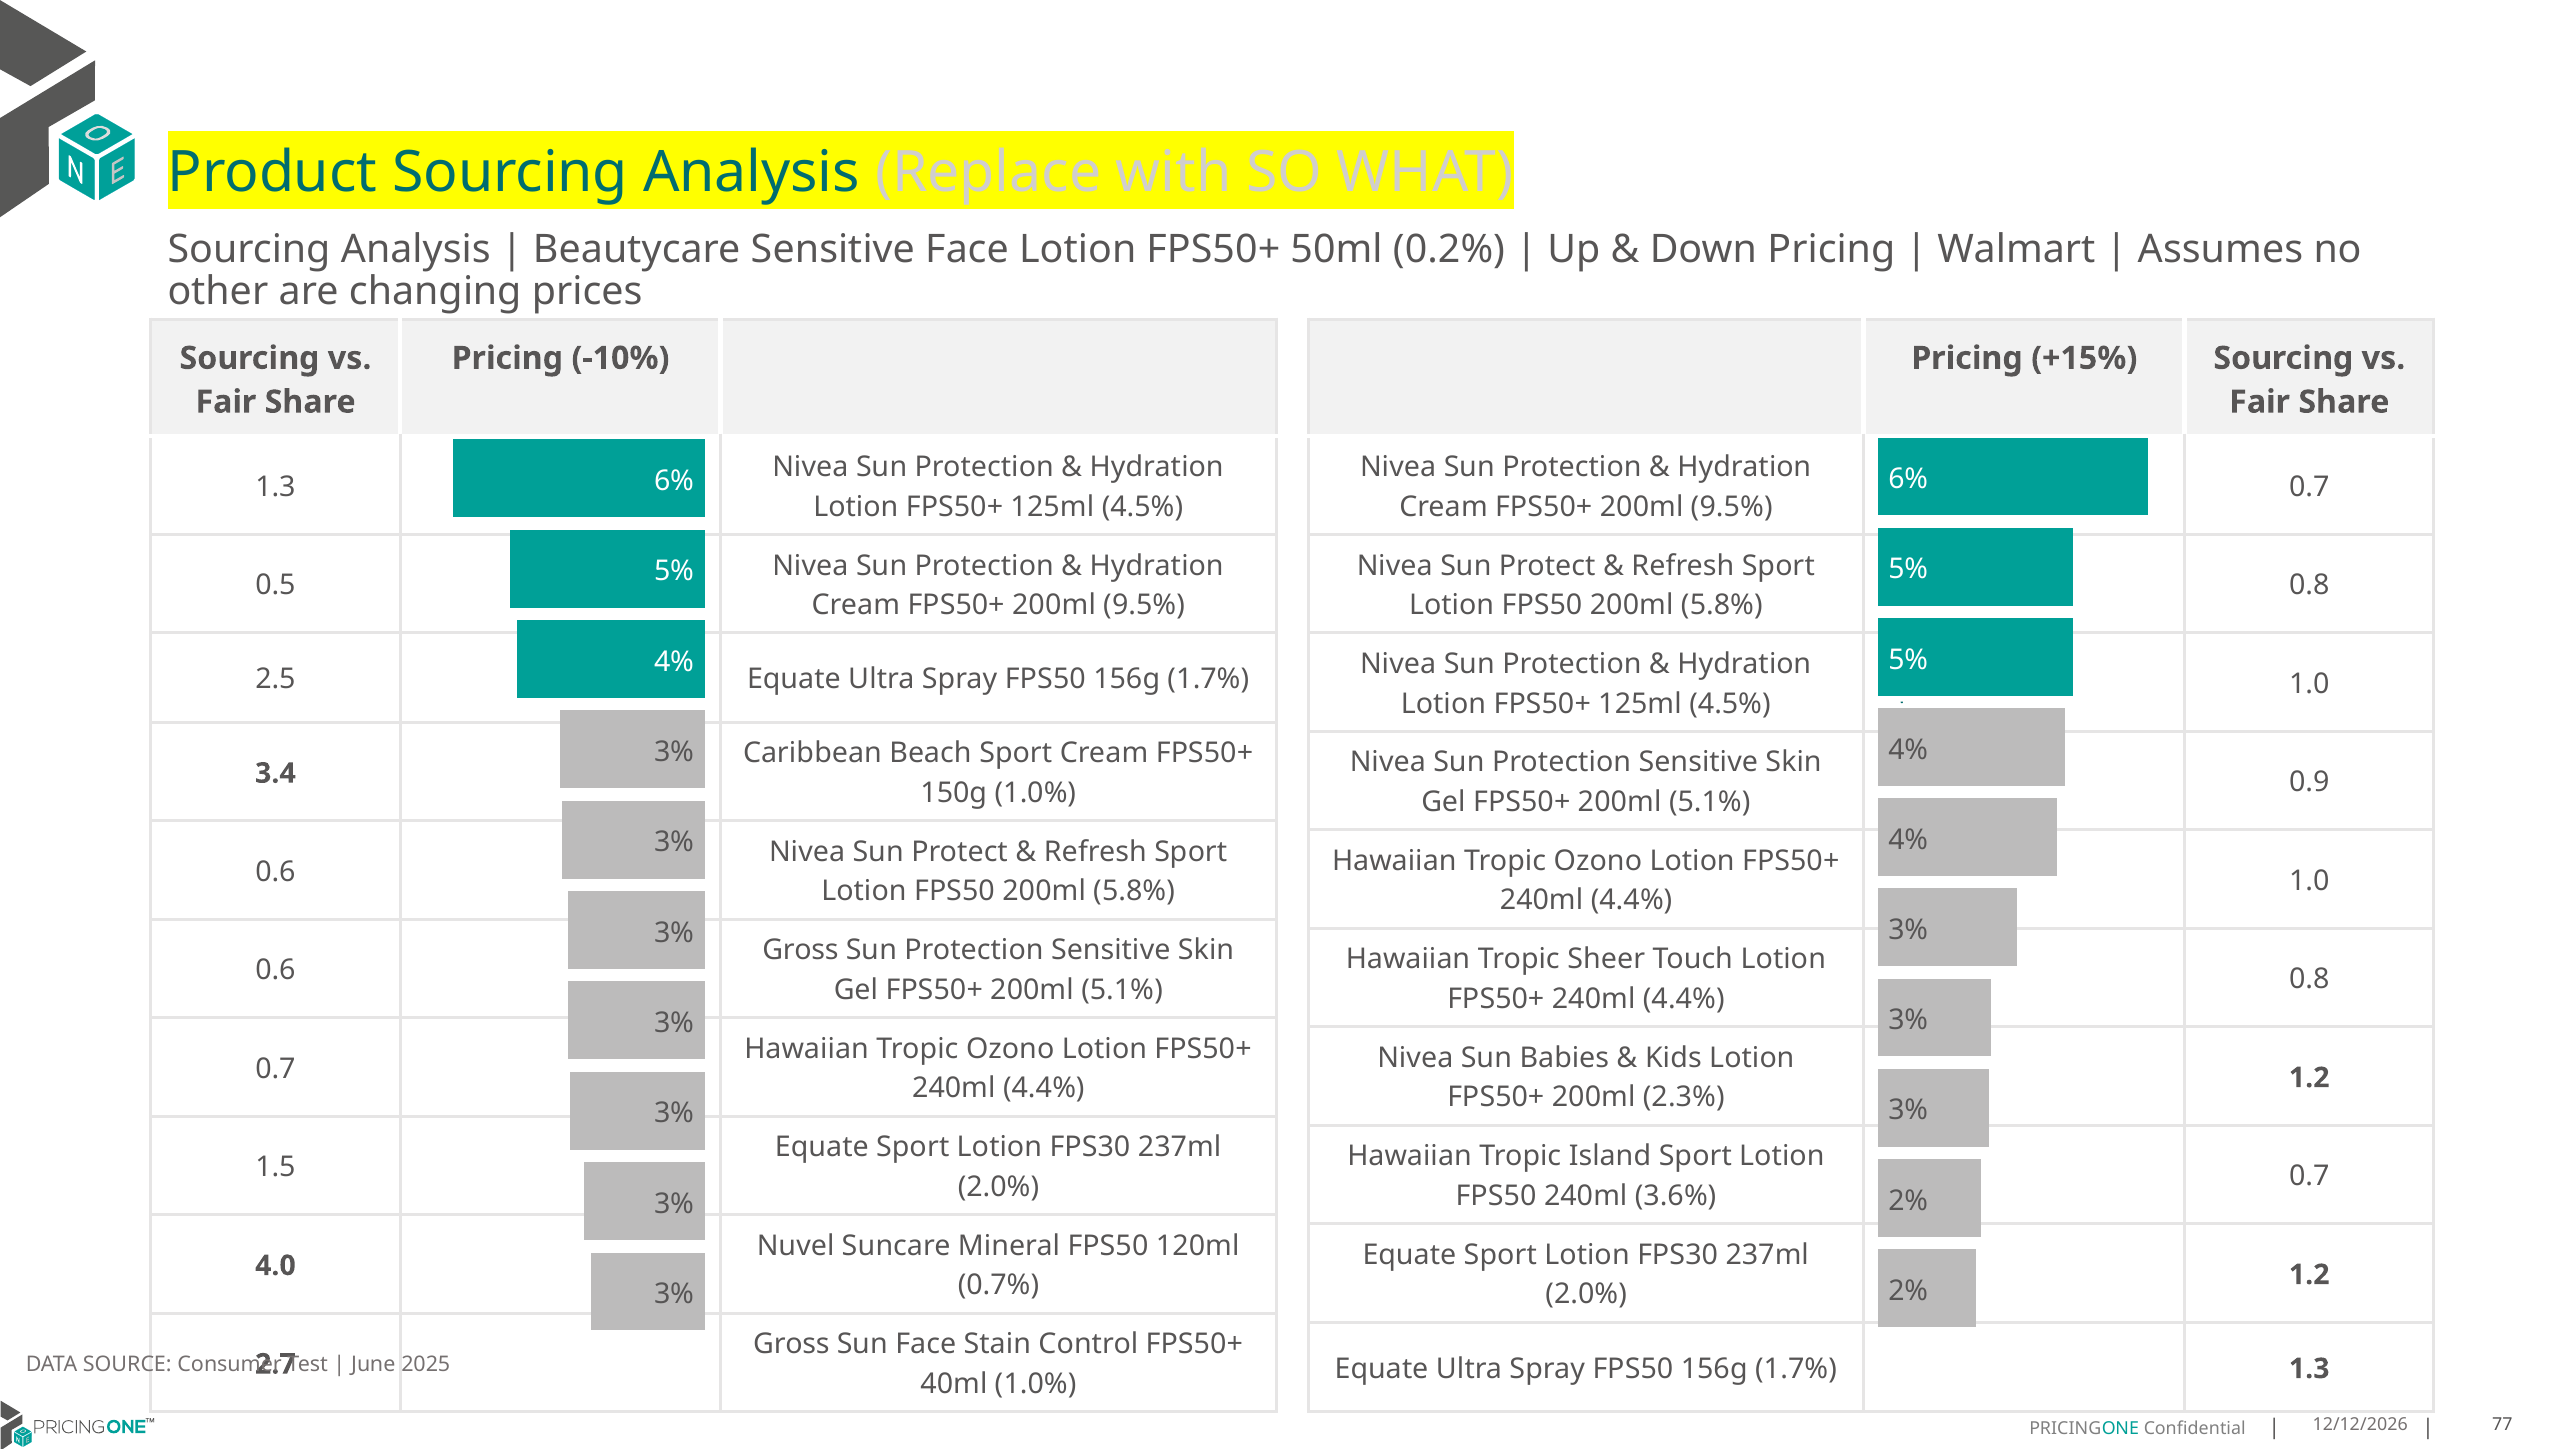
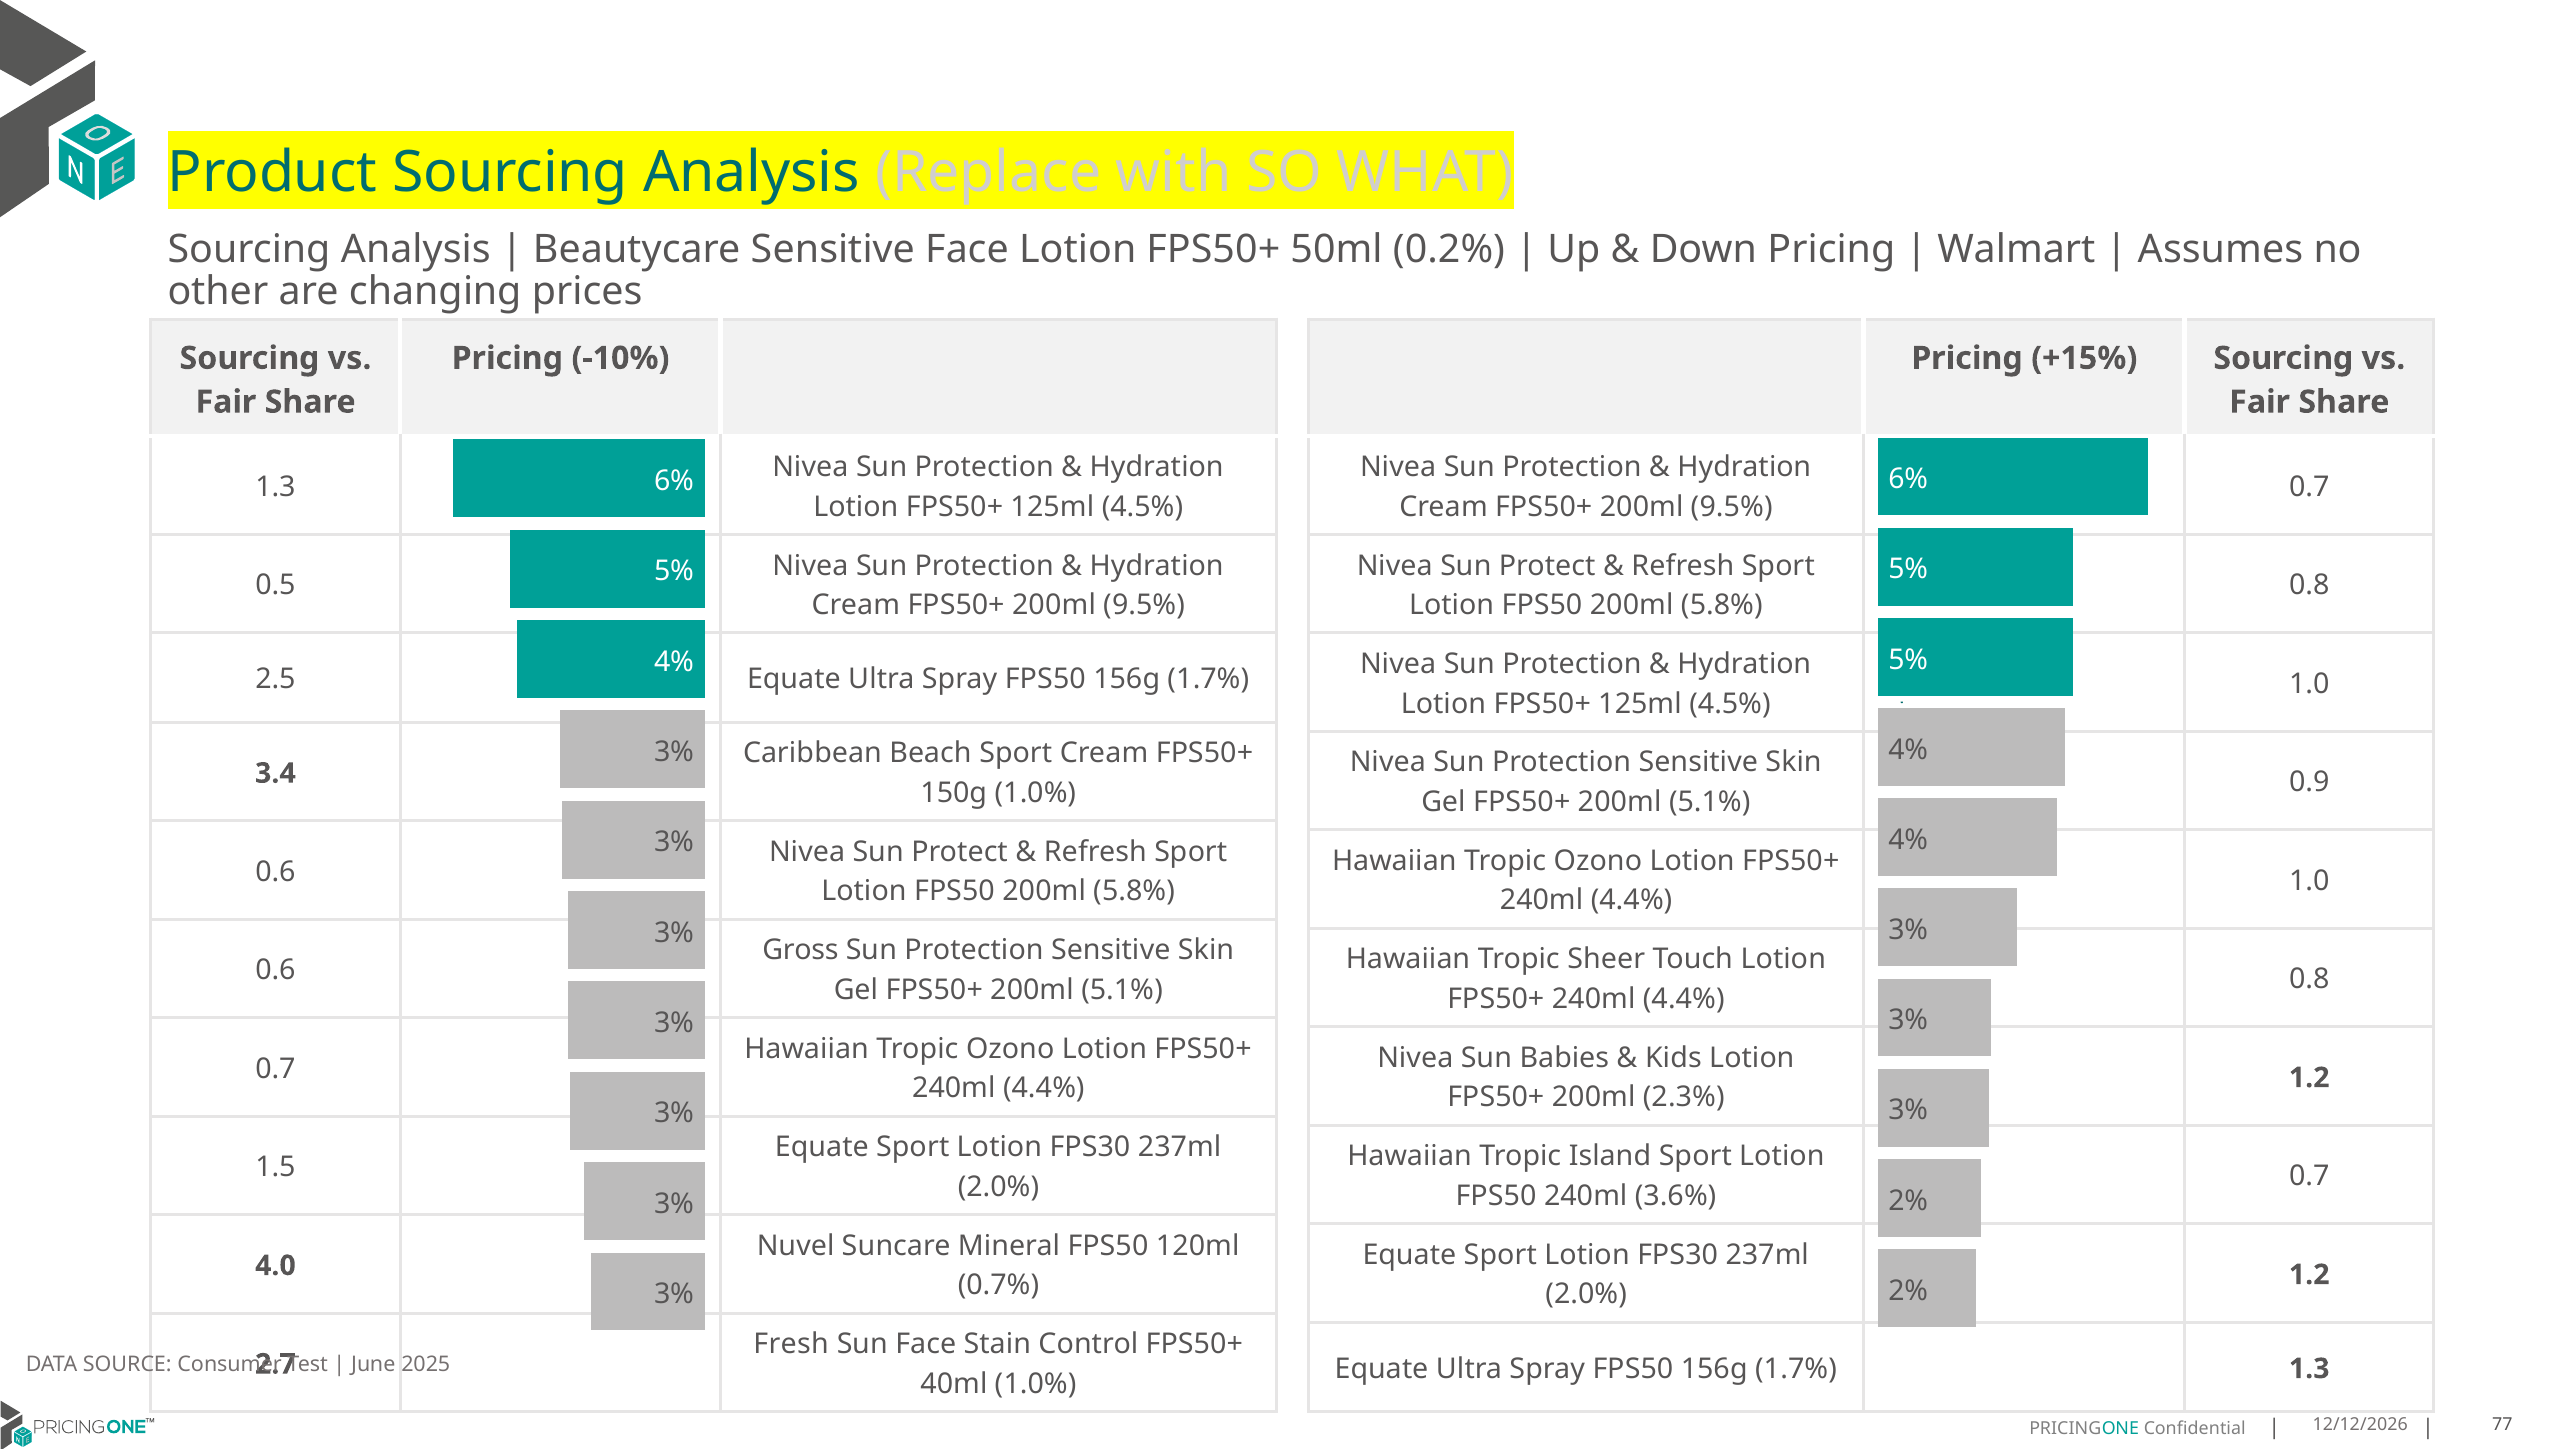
Gross: Gross -> Fresh (791, 1344)
